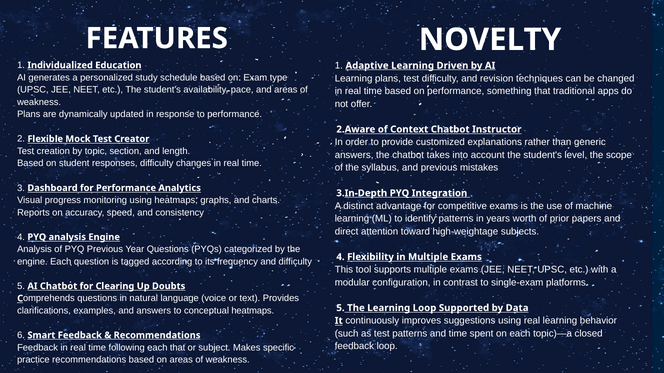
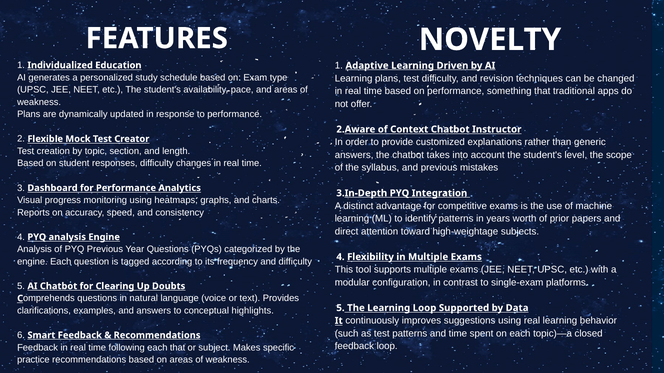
conceptual heatmaps: heatmaps -> highlights (253, 311)
